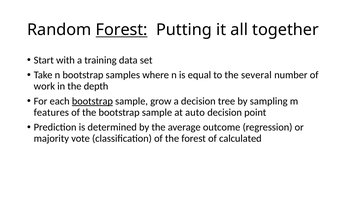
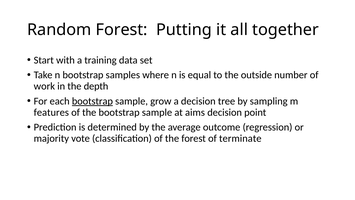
Forest underline: present -> none (122, 30)
several: several -> outside (256, 75)
auto: auto -> aims (195, 112)
calculated: calculated -> terminate (240, 138)
